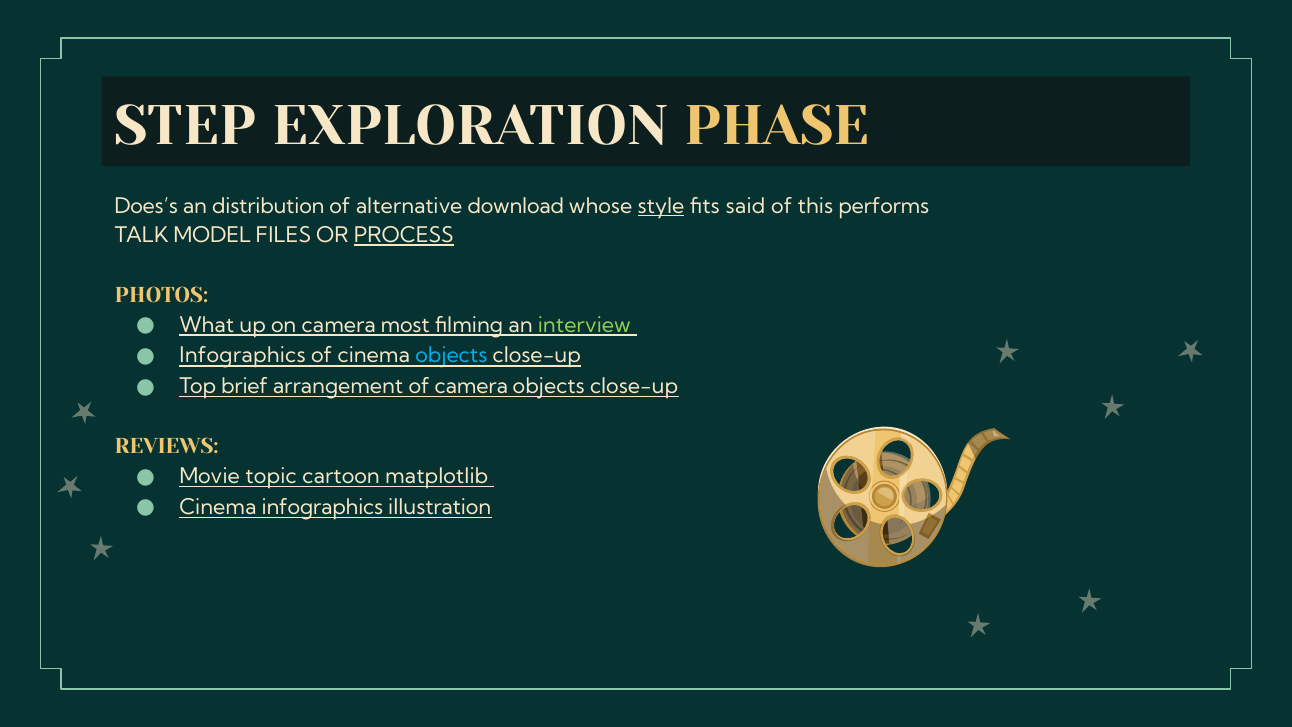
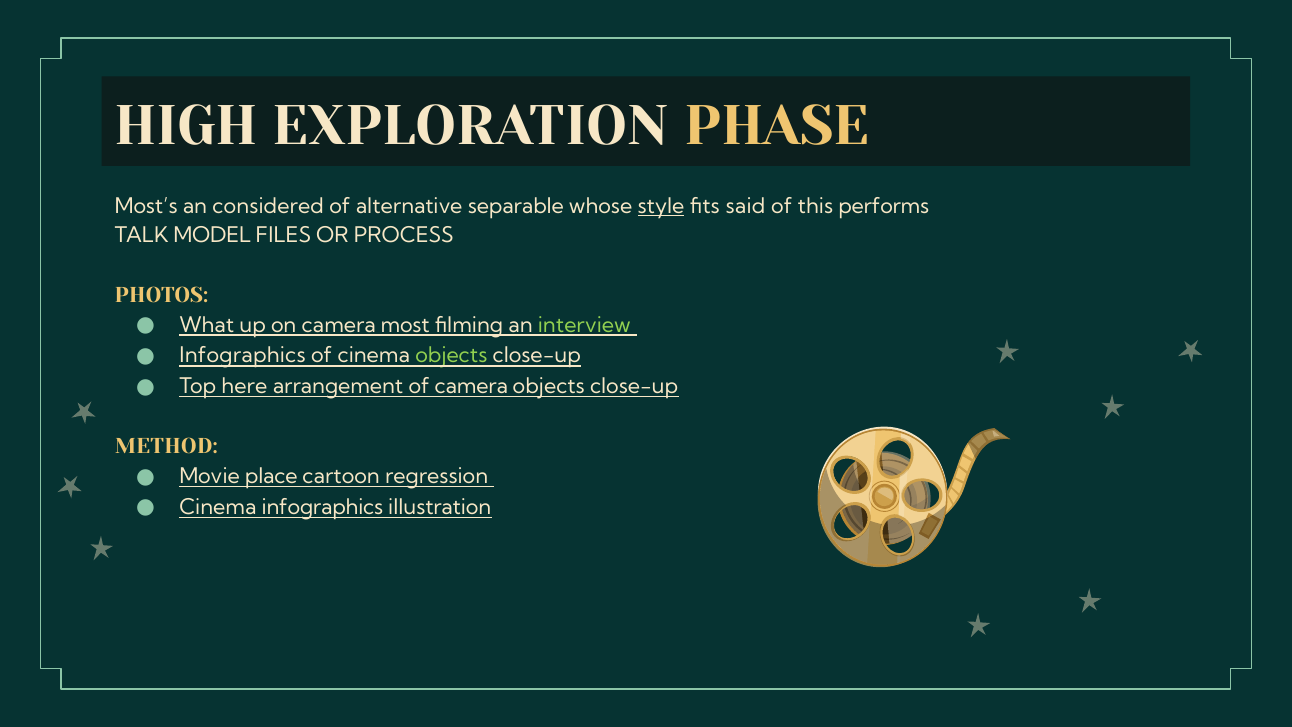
STEP: STEP -> HIGH (186, 127)
Does’s: Does’s -> Most’s (146, 206)
distribution: distribution -> considered (268, 206)
download: download -> separable (516, 206)
PROCESS underline: present -> none (404, 236)
objects colour: light blue -> light green (451, 356)
brief: brief -> here (244, 386)
REVIEWS: REVIEWS -> METHOD (166, 447)
topic: topic -> place (271, 476)
matplotlib: matplotlib -> regression (437, 476)
